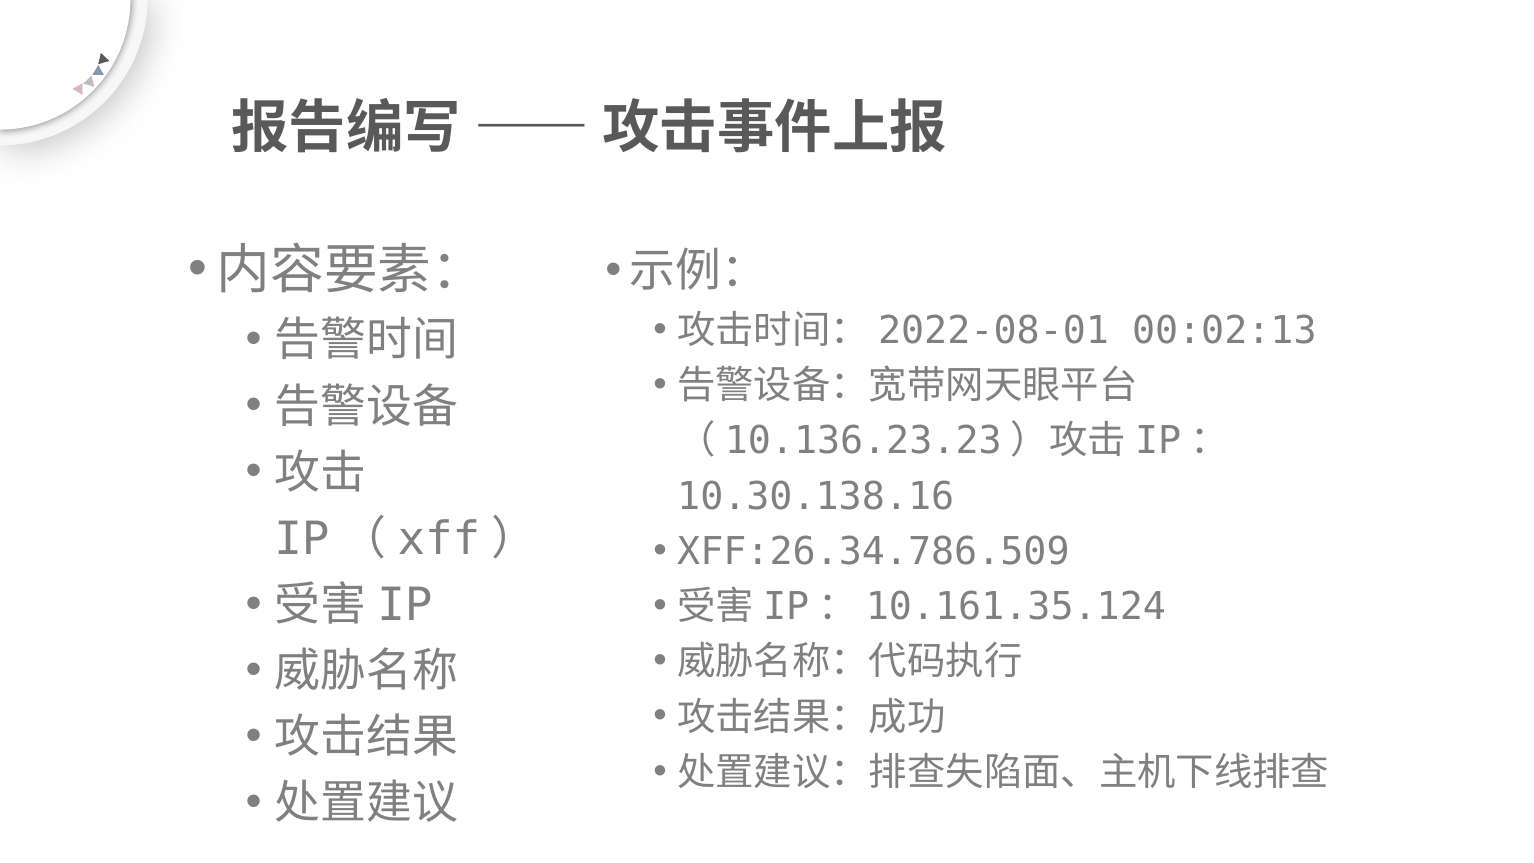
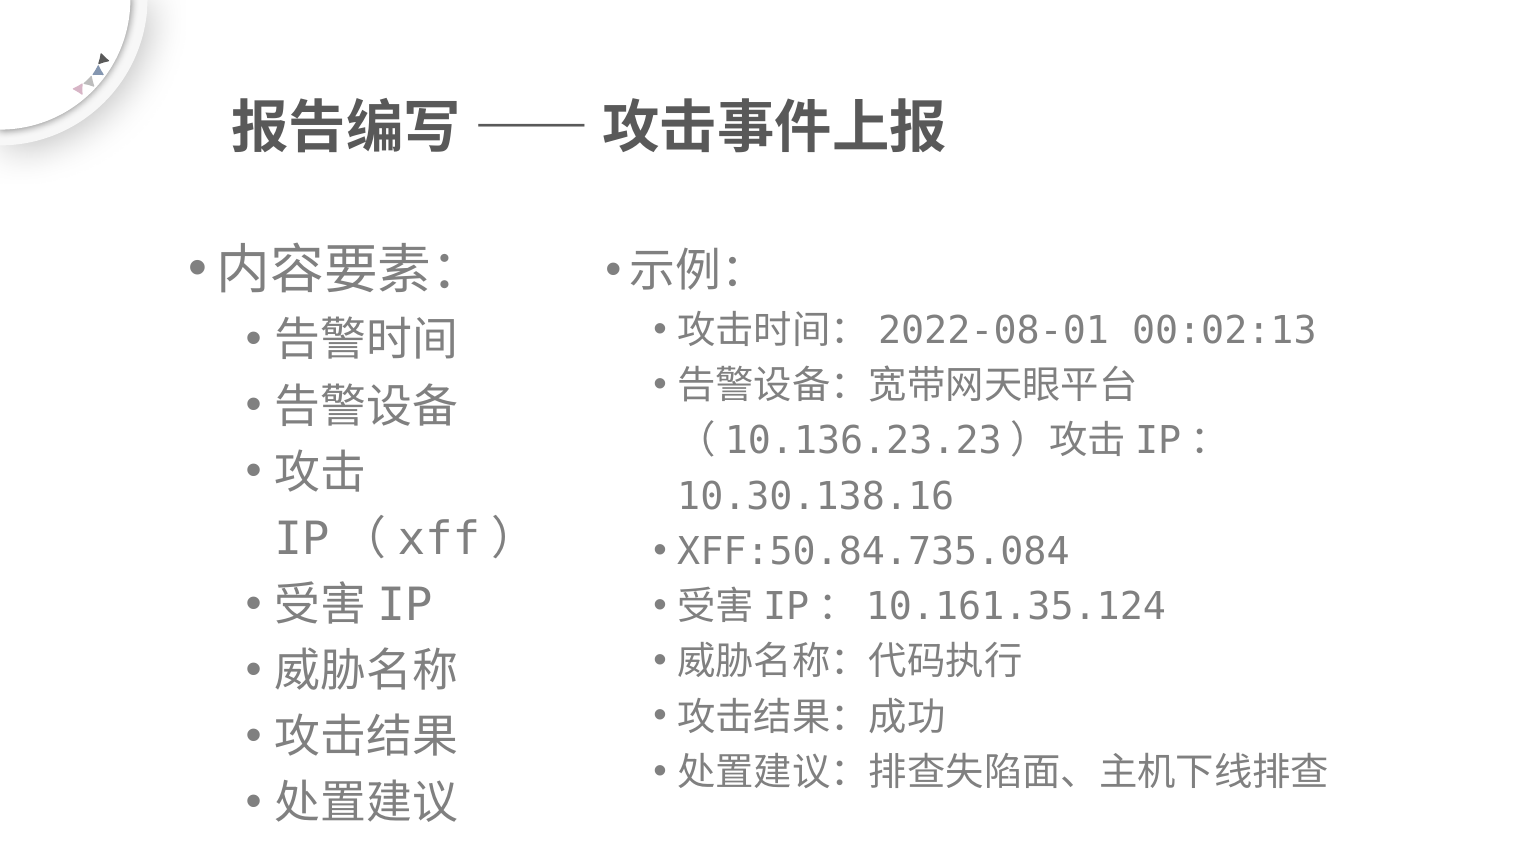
XFF:26.34.786.509: XFF:26.34.786.509 -> XFF:50.84.735.084 (873, 552)
